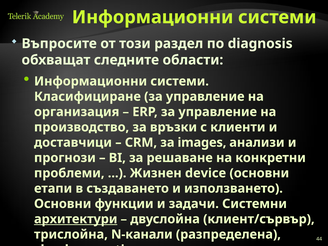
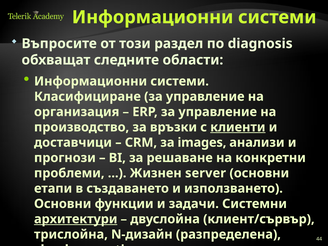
клиенти underline: none -> present (238, 127)
device: device -> server (206, 173)
N-канали: N-канали -> N-дизайн (142, 234)
